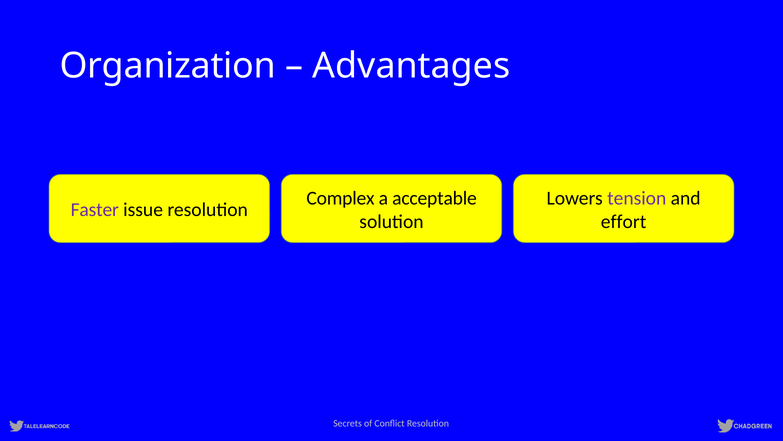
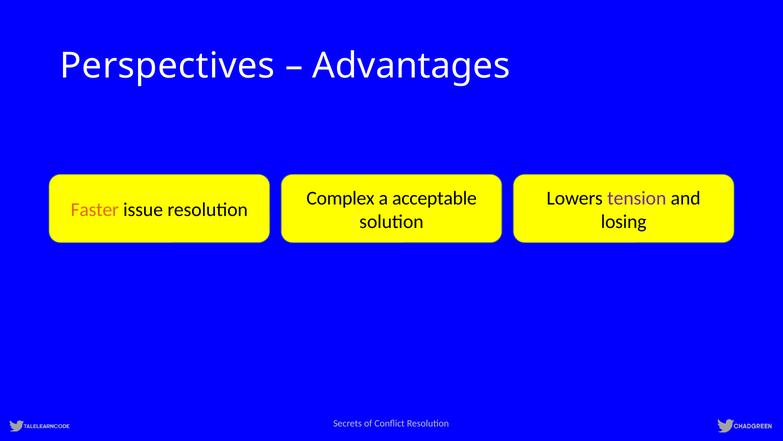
Organization: Organization -> Perspectives (168, 66)
Faster colour: purple -> orange (95, 210)
effort: effort -> losing (624, 221)
